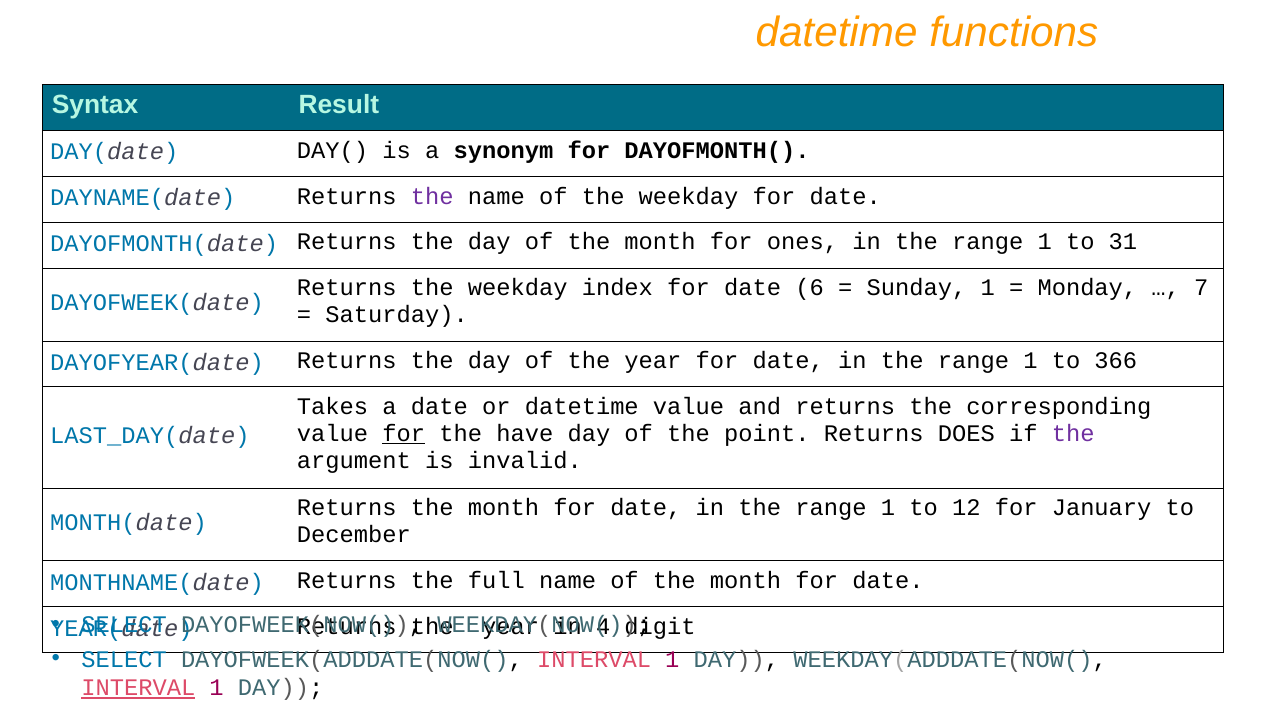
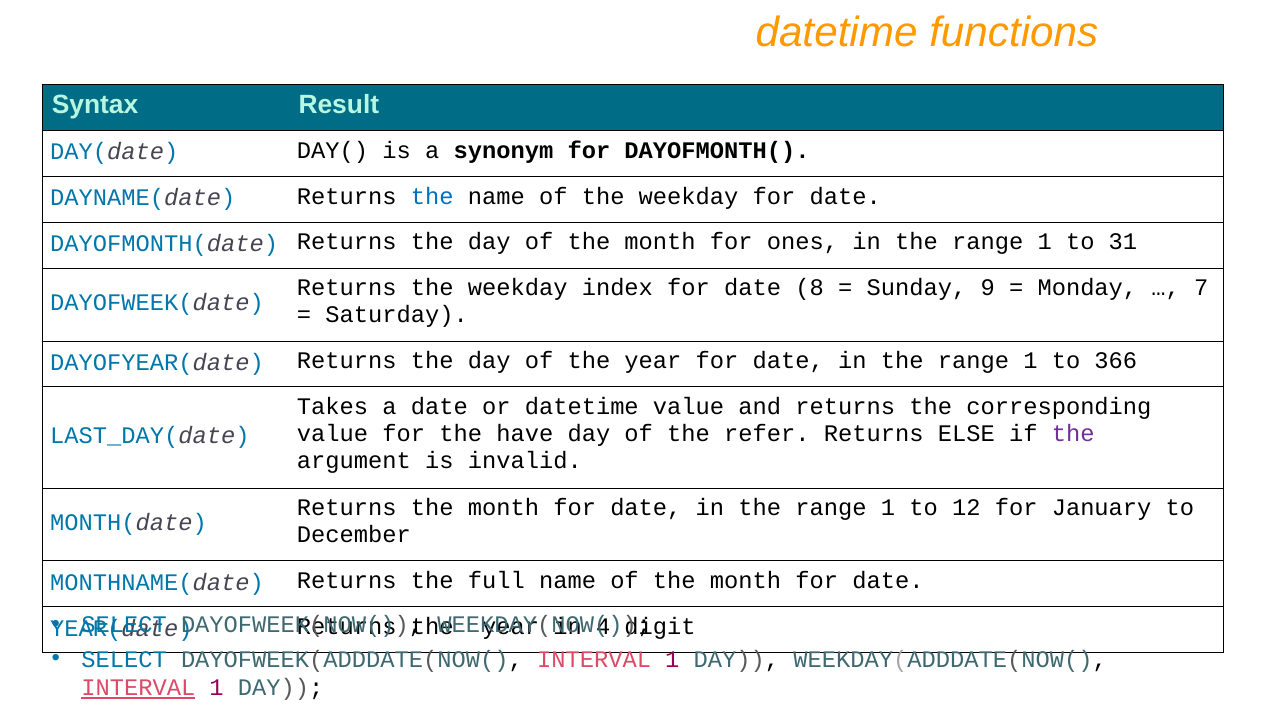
the colour: purple -> blue (432, 196)
6: 6 -> 8 (810, 288)
Sunday 1: 1 -> 9 (988, 288)
for underline: present -> none (404, 434)
point: point -> refer (767, 434)
DOES: DOES -> ELSE (966, 434)
